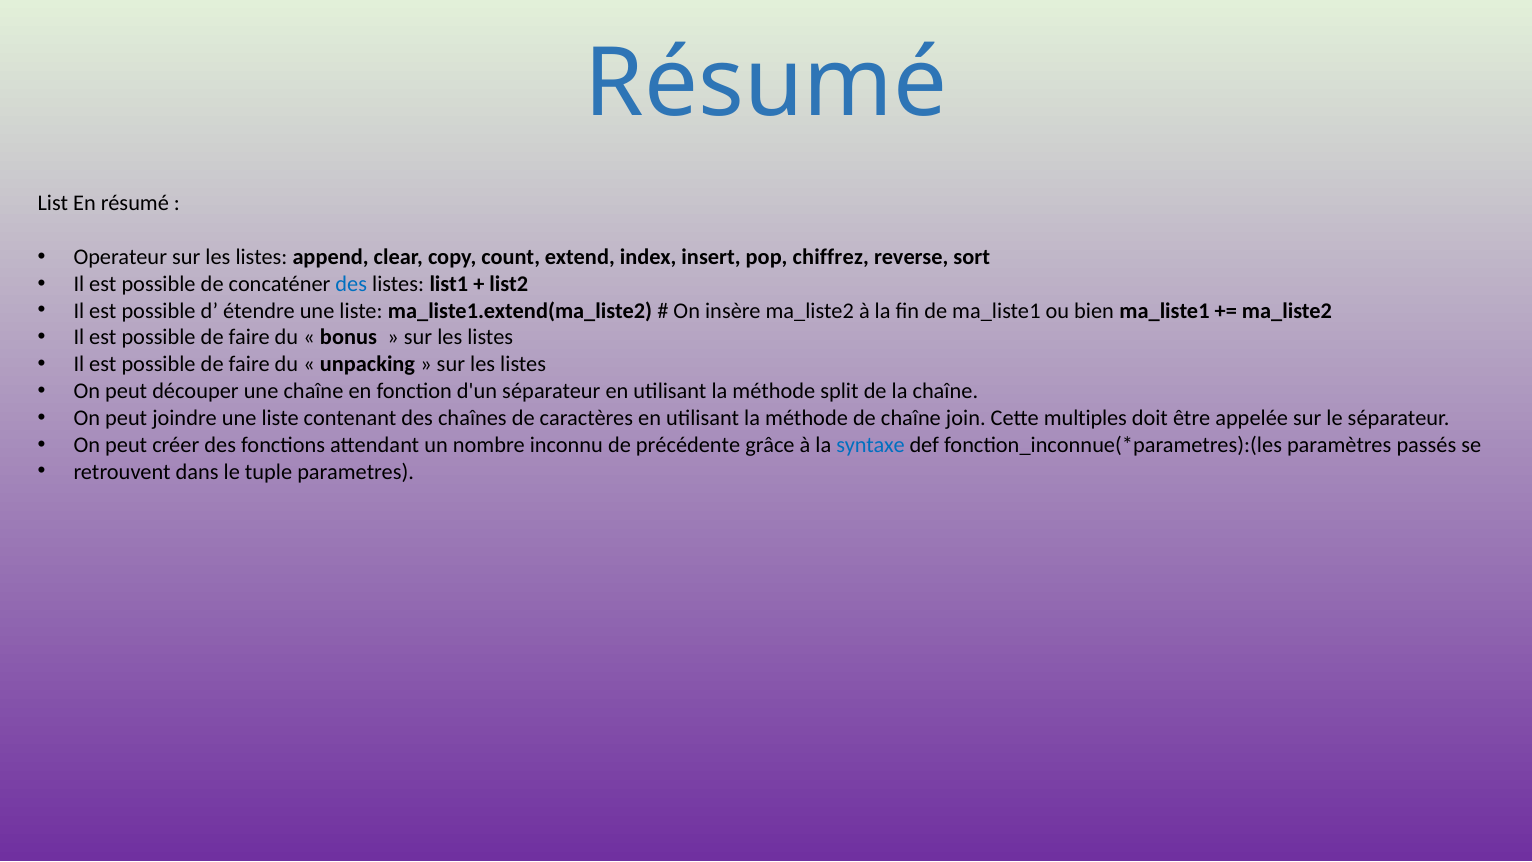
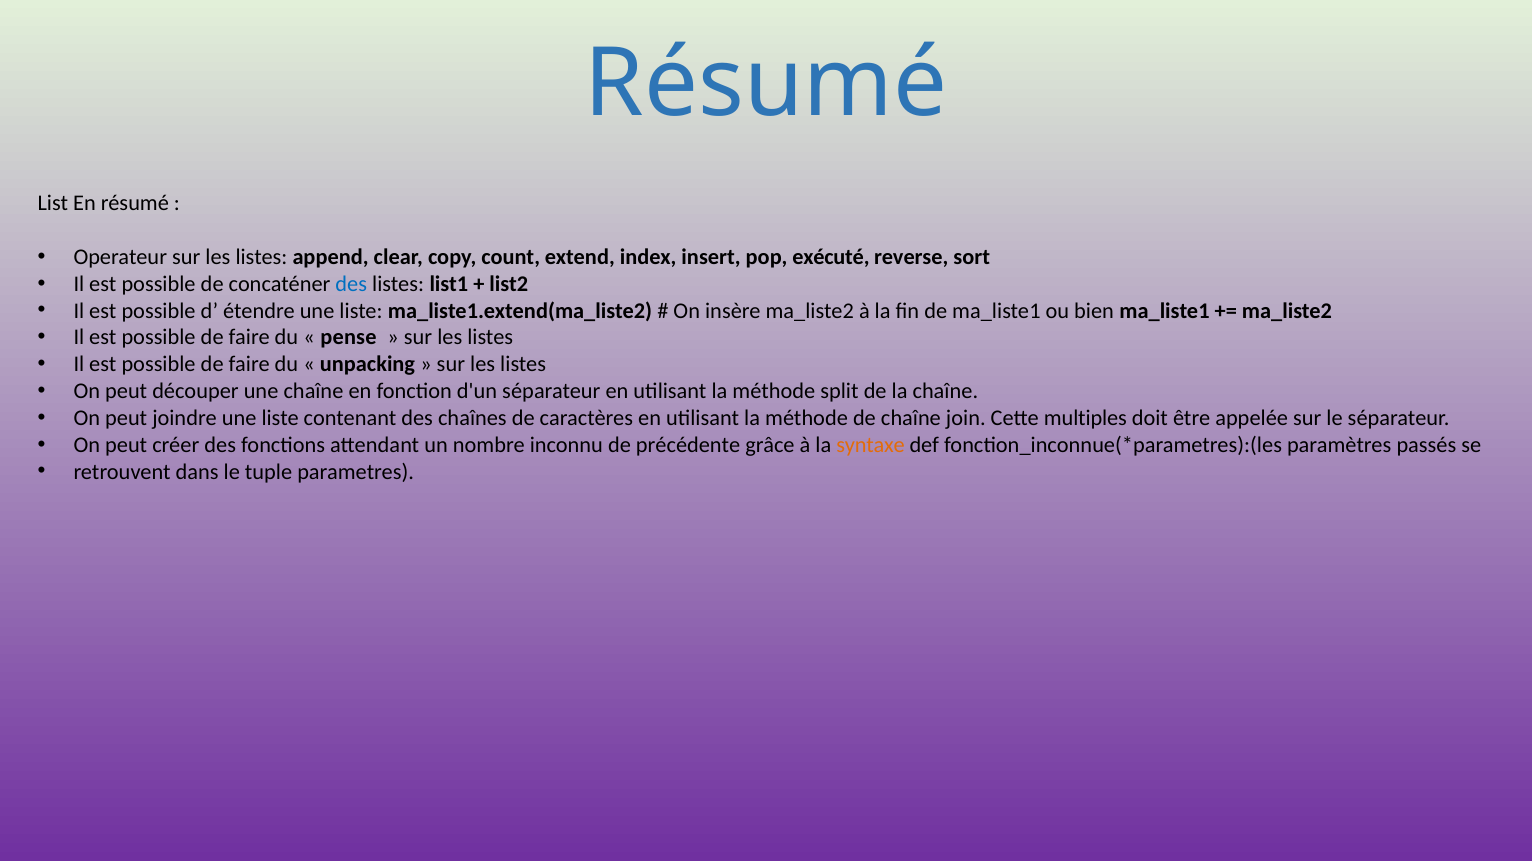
chiffrez: chiffrez -> exécuté (831, 257)
bonus: bonus -> pense (348, 338)
syntaxe colour: blue -> orange (871, 445)
